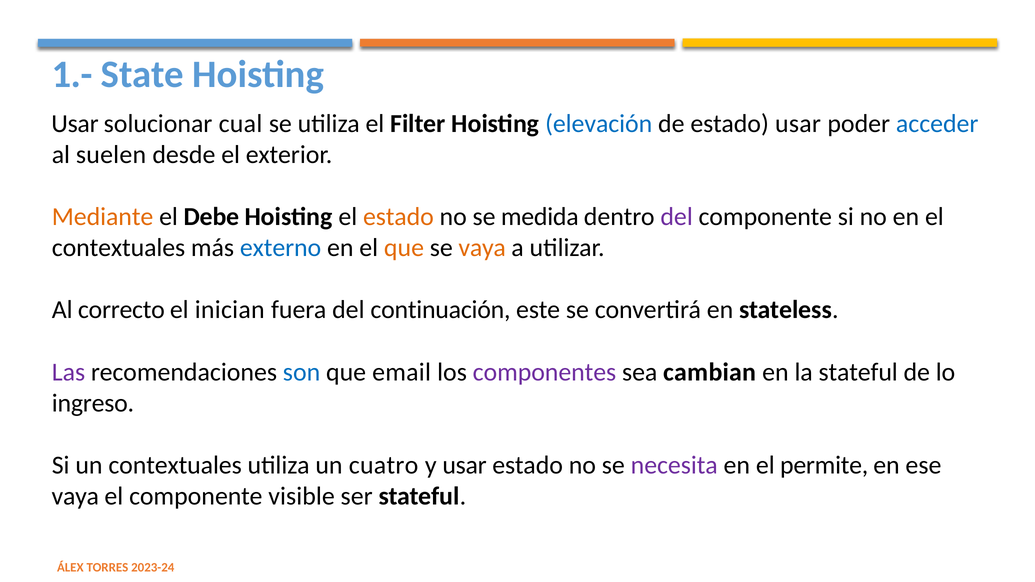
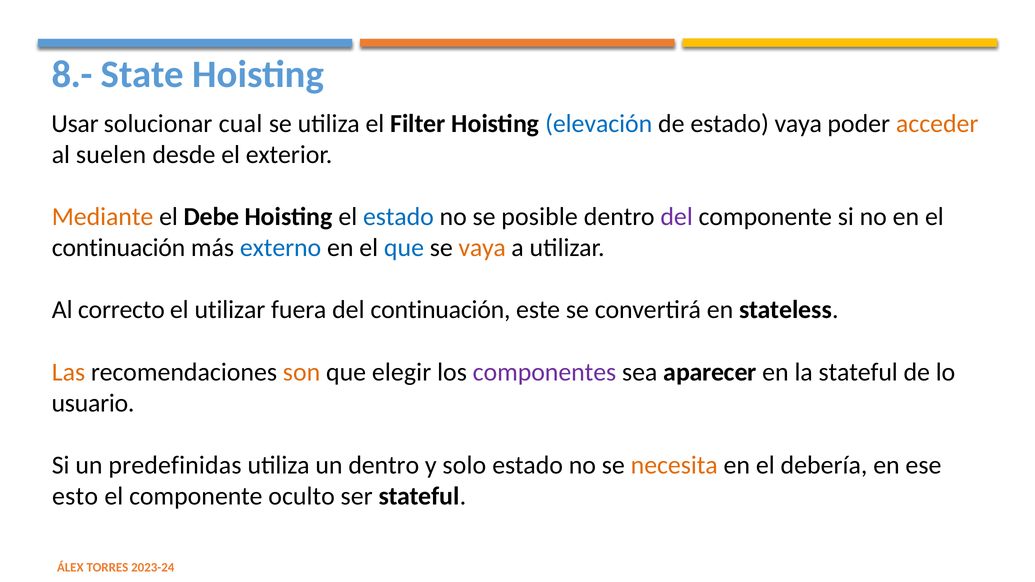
1.-: 1.- -> 8.- (72, 74)
estado usar: usar -> vaya (798, 124)
acceder colour: blue -> orange (937, 124)
estado colour: orange -> blue (398, 217)
medida: medida -> posible (540, 217)
contextuales: contextuales -> continuación (119, 248)
que colour: orange -> blue (404, 248)
el inician: inician -> utilizar (230, 310)
Las colour: purple -> orange (68, 372)
son colour: blue -> orange (302, 372)
email: email -> elegir (402, 372)
cambian: cambian -> aparecer (710, 372)
ingreso: ingreso -> usuario (93, 403)
un contextuales: contextuales -> predefinidas (175, 465)
un cuatro: cuatro -> dentro (384, 465)
y usar: usar -> solo (464, 465)
necesita colour: purple -> orange (674, 465)
permite: permite -> debería (824, 465)
vaya: vaya -> esto (75, 496)
visible: visible -> oculto (302, 496)
